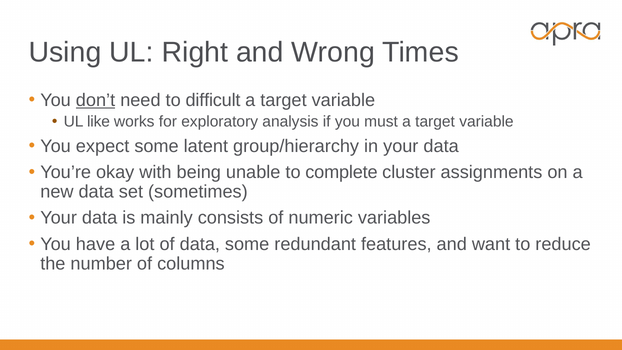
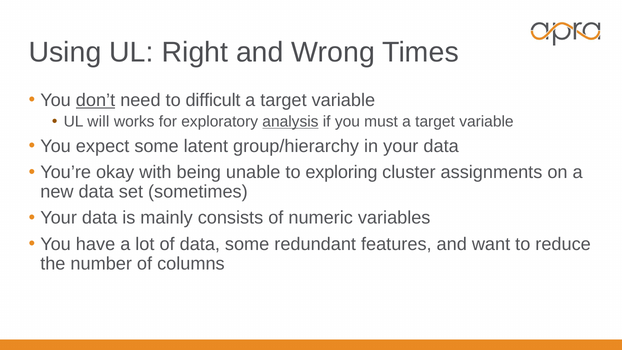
like: like -> will (98, 122)
analysis underline: none -> present (290, 122)
complete: complete -> exploring (341, 172)
